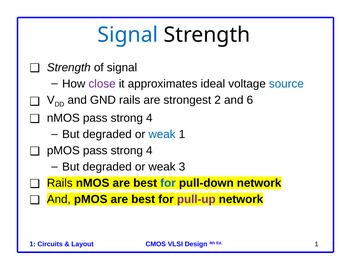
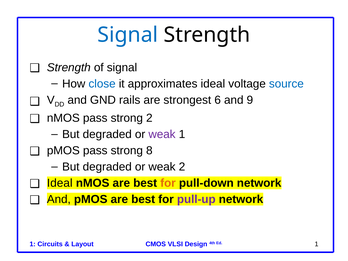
close colour: purple -> blue (102, 84)
2: 2 -> 6 (218, 100)
6: 6 -> 9 (250, 100)
nMOS pass strong 4: 4 -> 2 (149, 118)
weak colour: blue -> purple (162, 134)
pMOS pass strong 4: 4 -> 8 (149, 151)
weak 3: 3 -> 2 (182, 167)
Rails: Rails -> Ideal (60, 183)
for colour: blue -> orange (168, 183)
